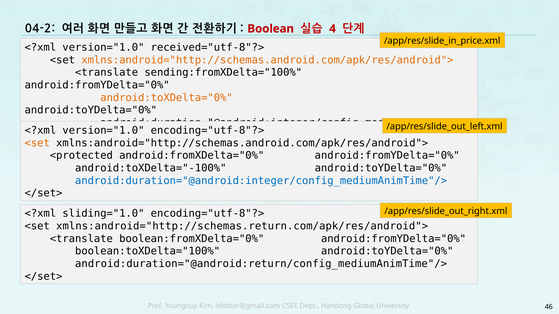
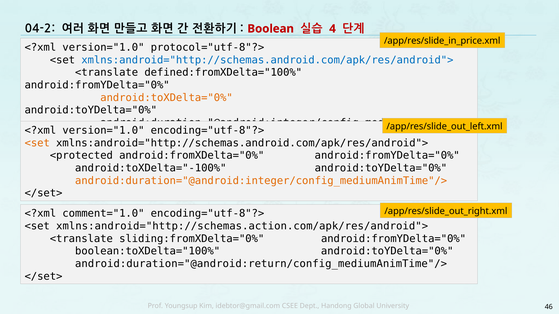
received="utf-8"?>: received="utf-8"?> -> protocol="utf-8"?> (207, 47)
xmlns:android="http://schemas.android.com/apk/res/android"> colour: orange -> blue (267, 60)
sending:fromXDelta="100%: sending:fromXDelta="100% -> defined:fromXDelta="100% (223, 73)
android:duration="@android:integer/config_mediumAnimTime"/> colour: blue -> orange (261, 181)
sliding="1.0: sliding="1.0 -> comment="1.0 (103, 214)
xmlns:android="http://schemas.return.com/apk/res/android">: xmlns:android="http://schemas.return.com/apk/res/android"> -> xmlns:android="http://schemas.action.com/apk/res/android"> (242, 226)
boolean:fromXDelta="0%: boolean:fromXDelta="0% -> sliding:fromXDelta="0% (192, 239)
